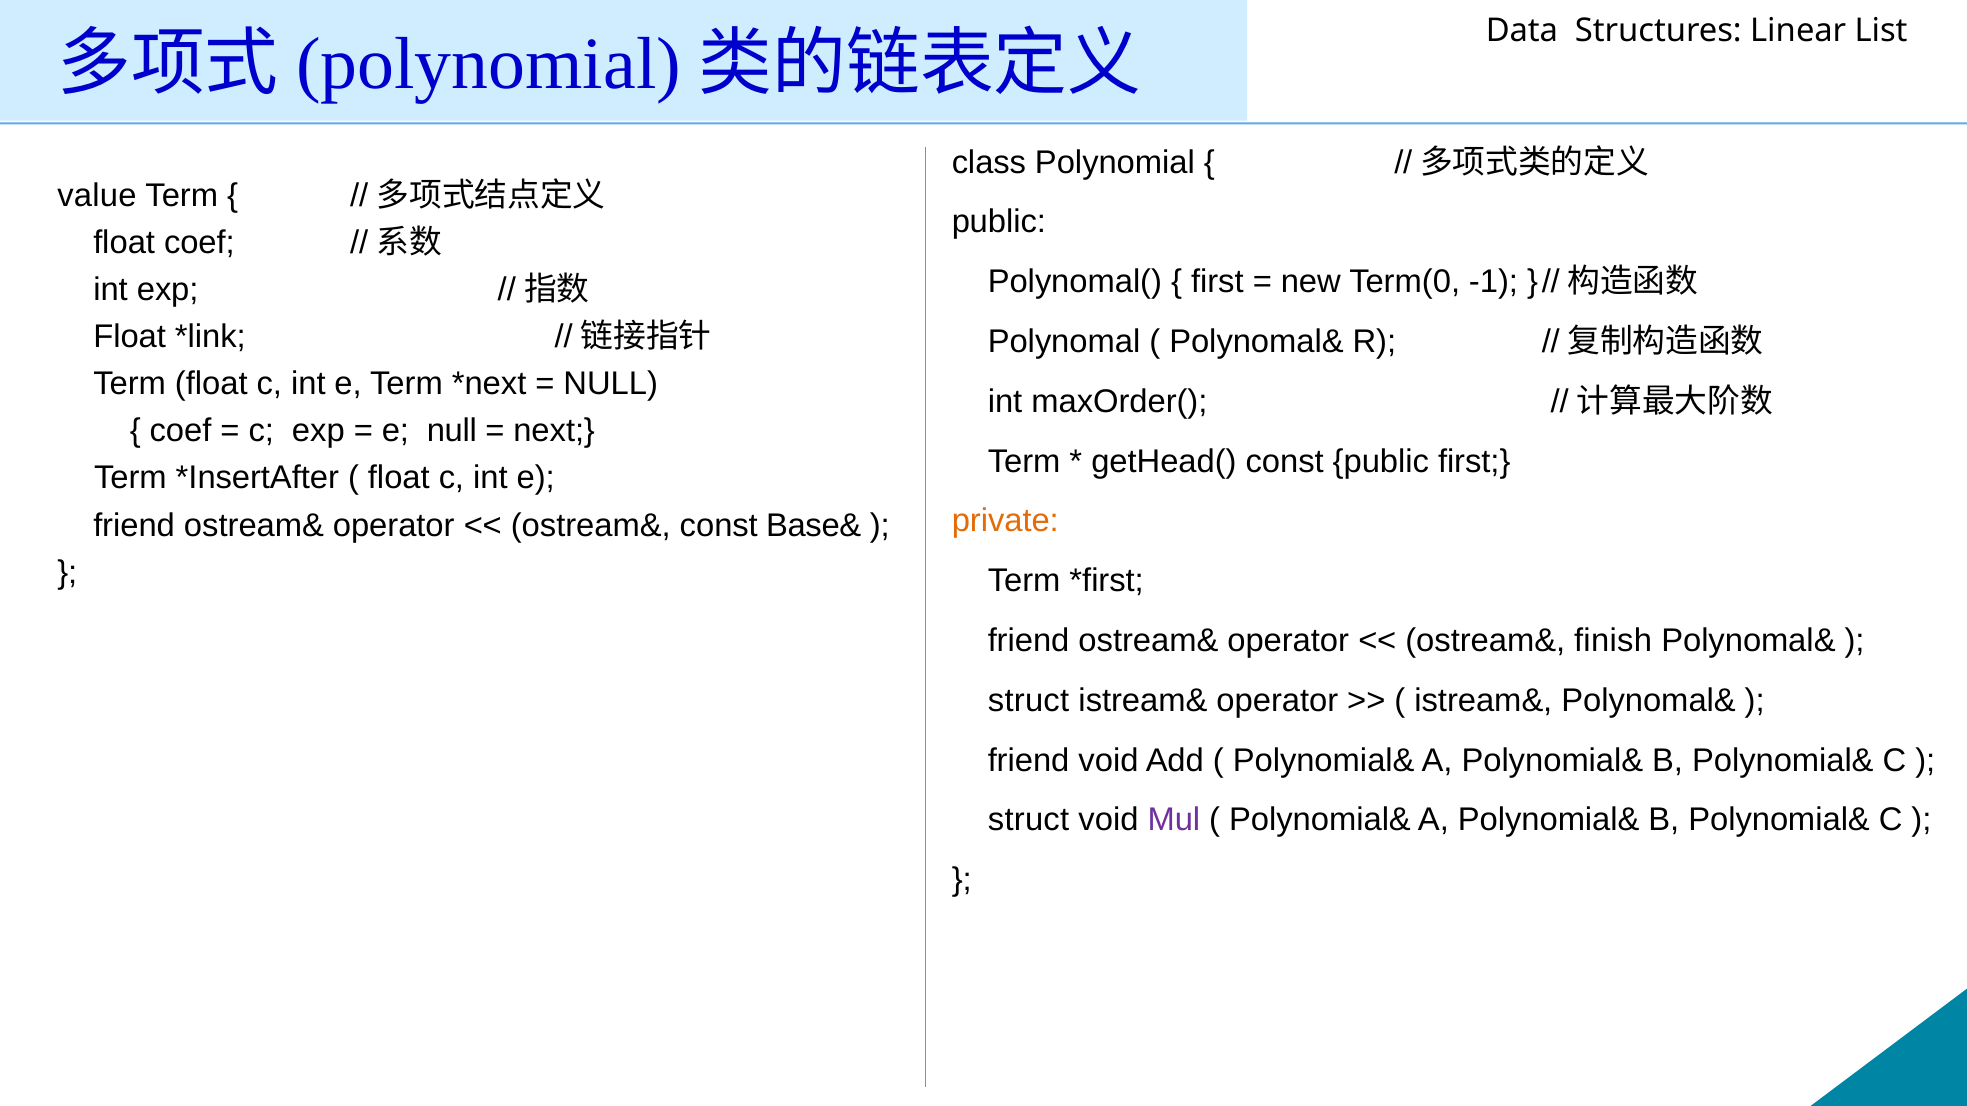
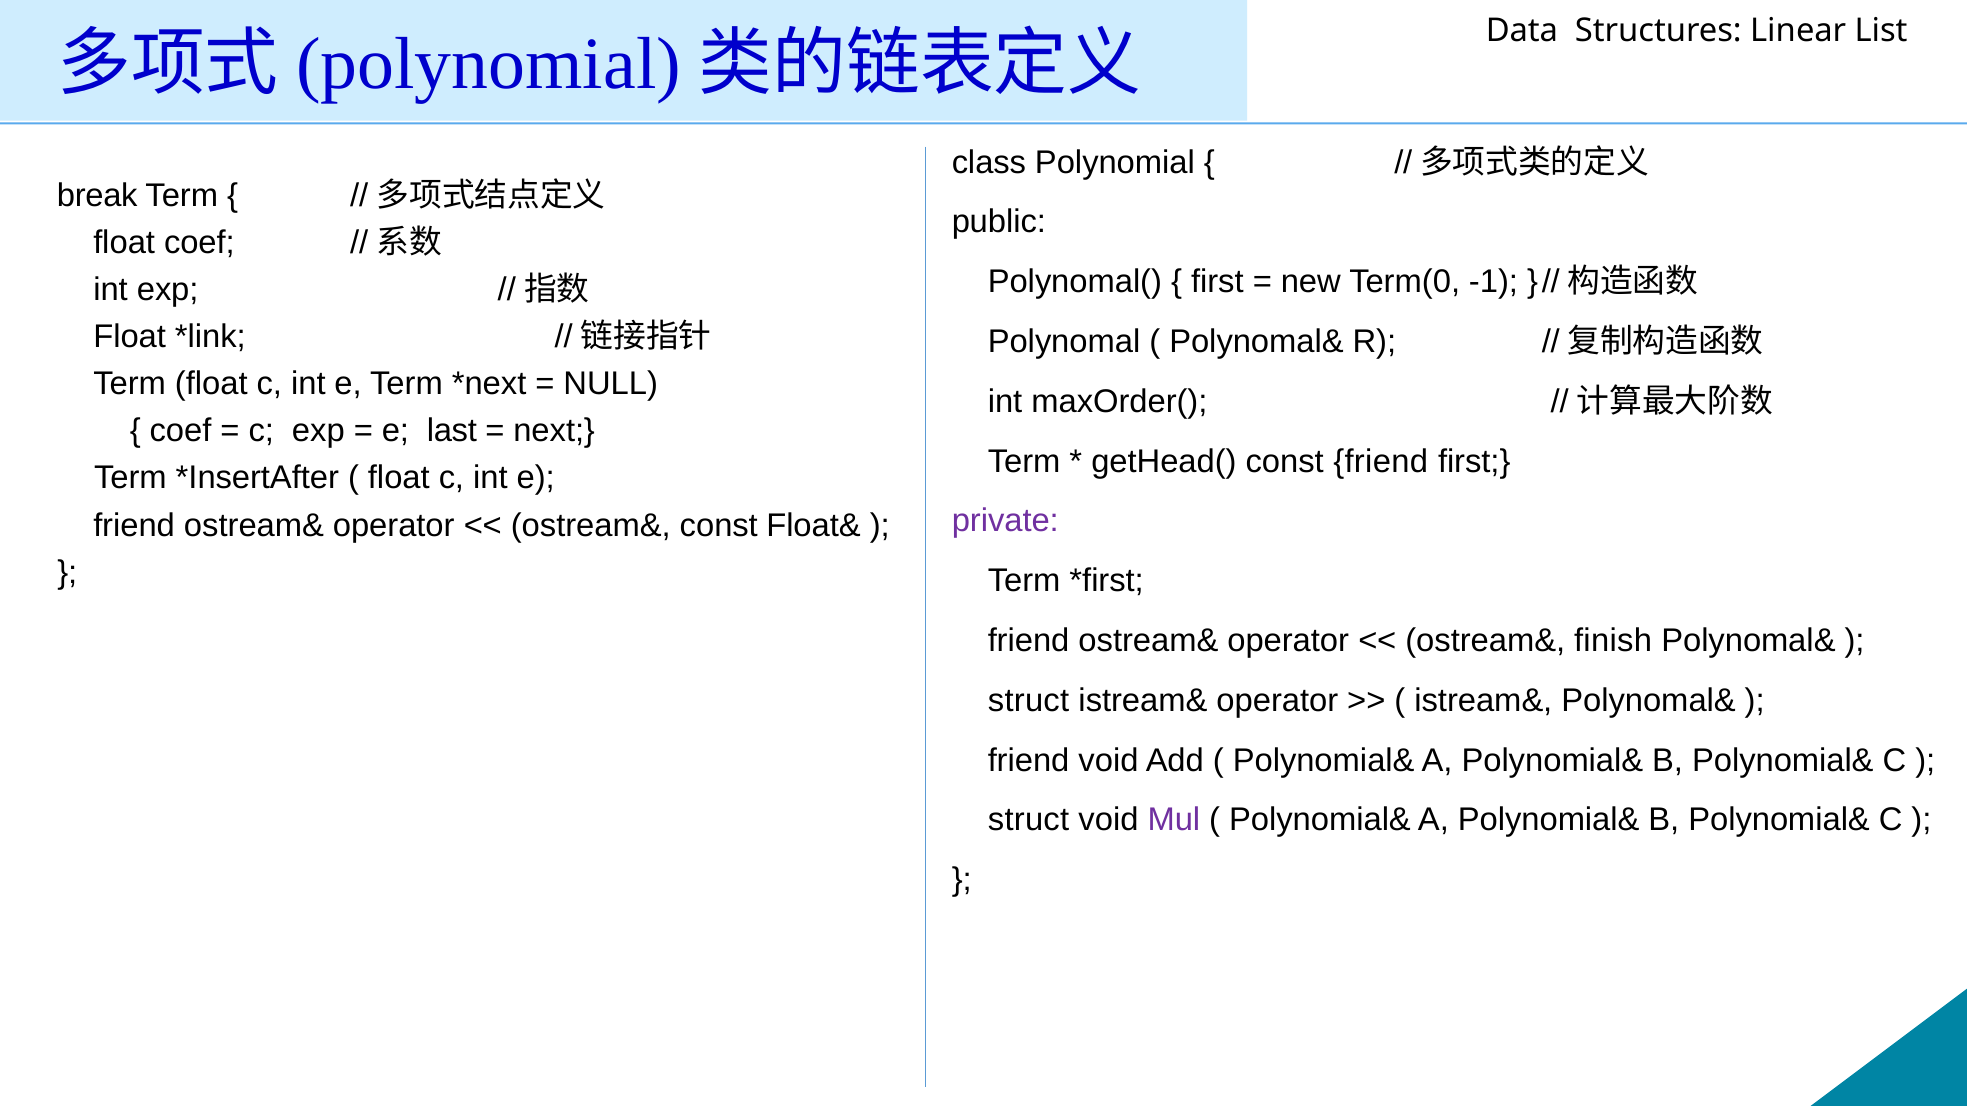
value: value -> break (97, 195)
e null: null -> last (452, 431)
const public: public -> friend (1381, 462)
private colour: orange -> purple (1005, 521)
Base&: Base& -> Float& (813, 526)
